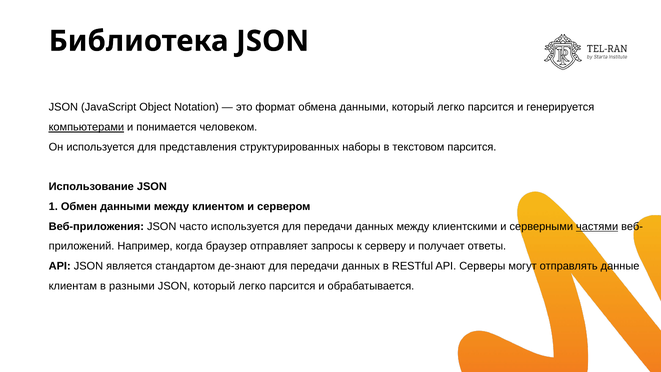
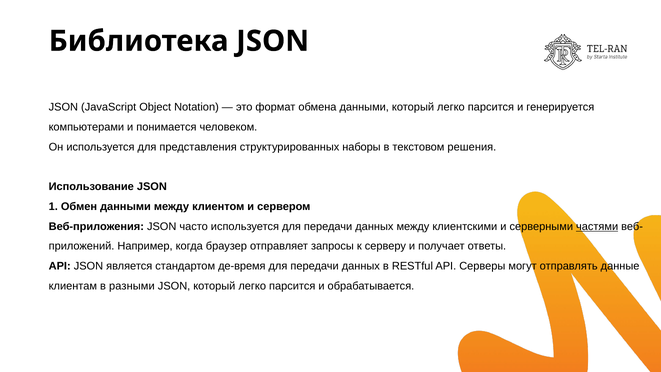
компьютерами underline: present -> none (86, 127)
текстовом парсится: парсится -> решения (472, 147)
де-знают: де-знают -> де-время (242, 266)
